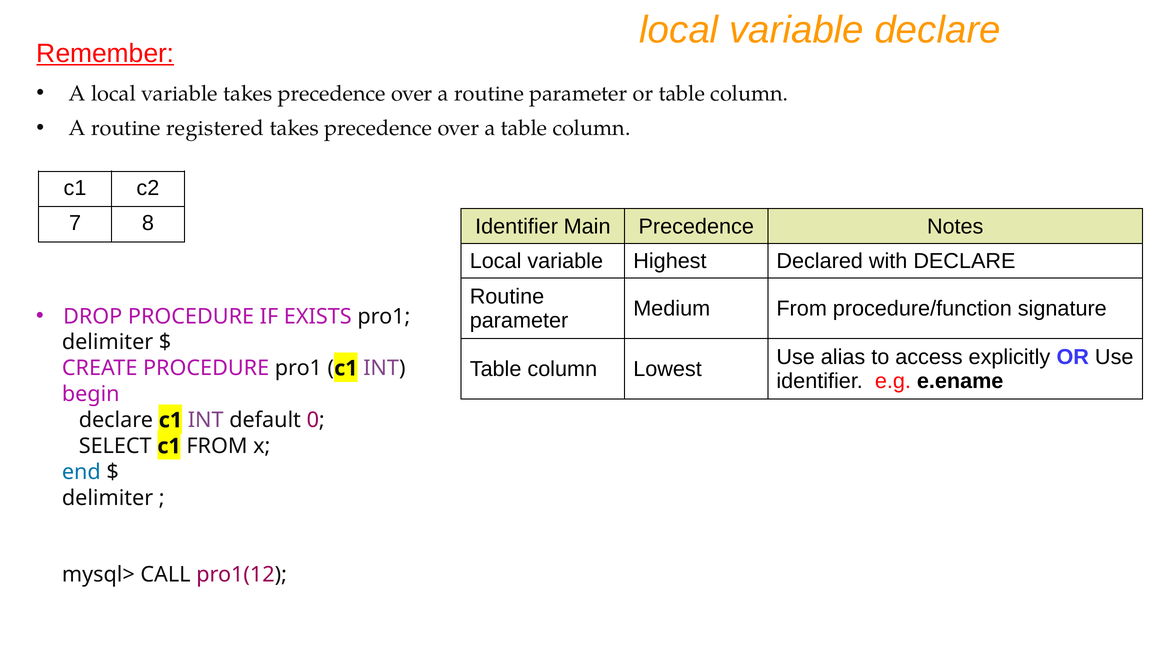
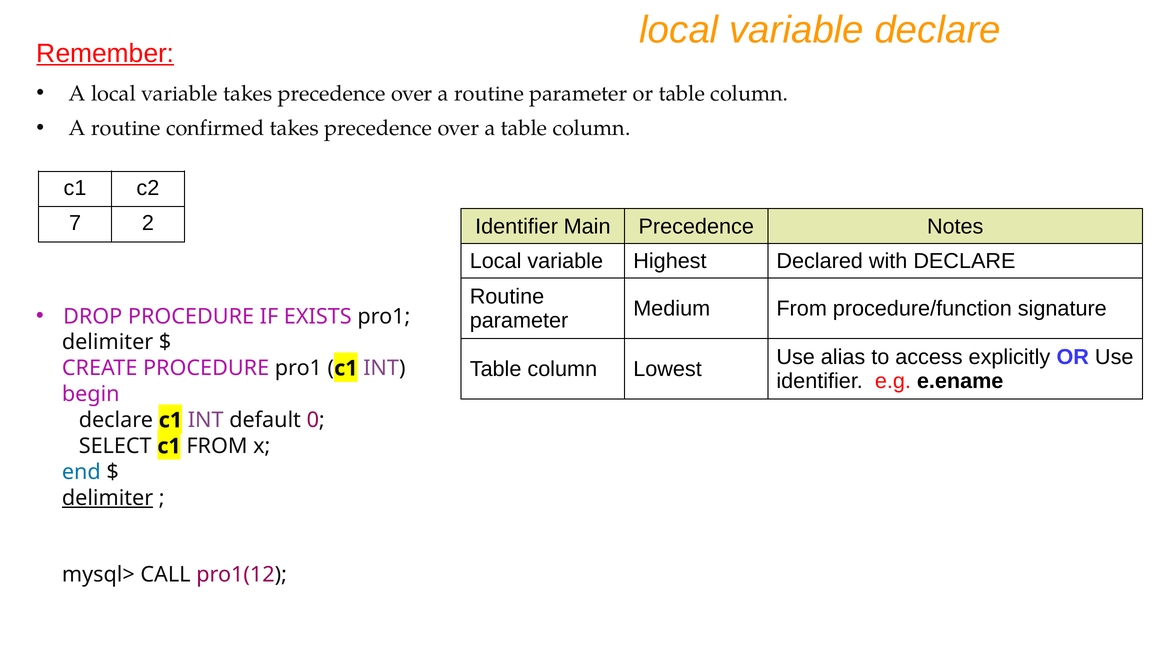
registered: registered -> confirmed (215, 128)
8: 8 -> 2 (148, 223)
delimiter underline: none -> present (108, 498)
